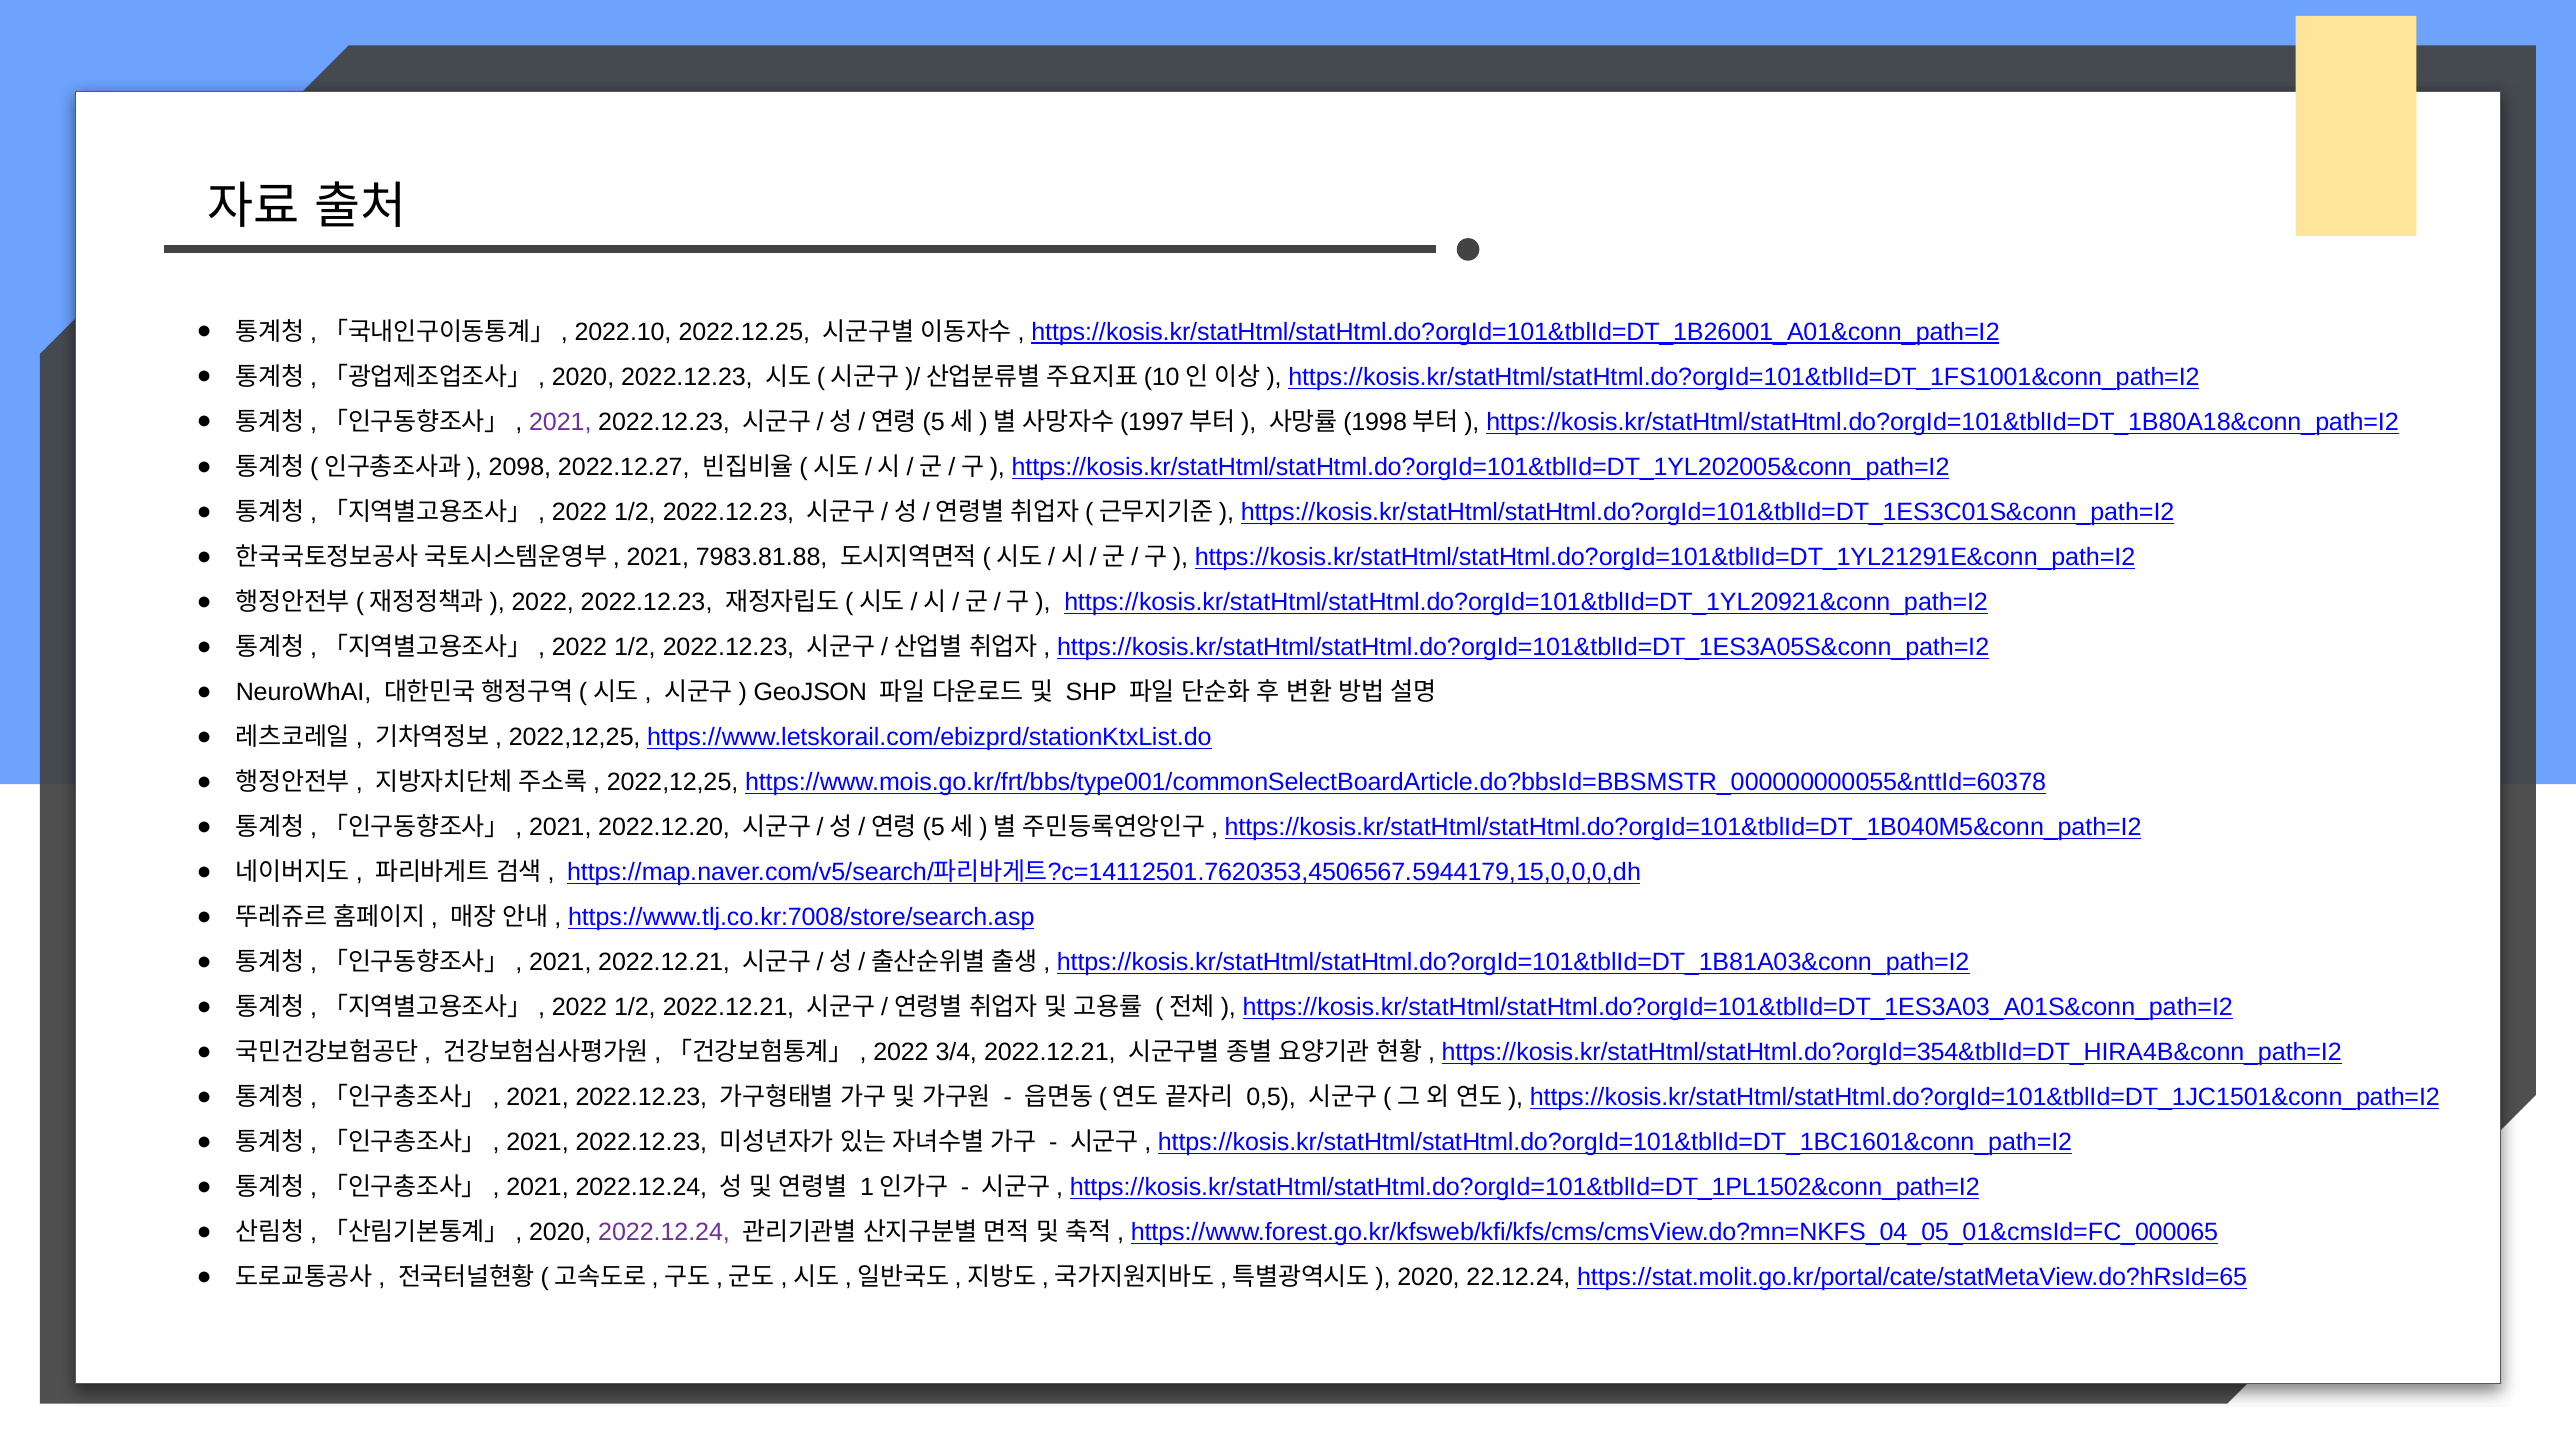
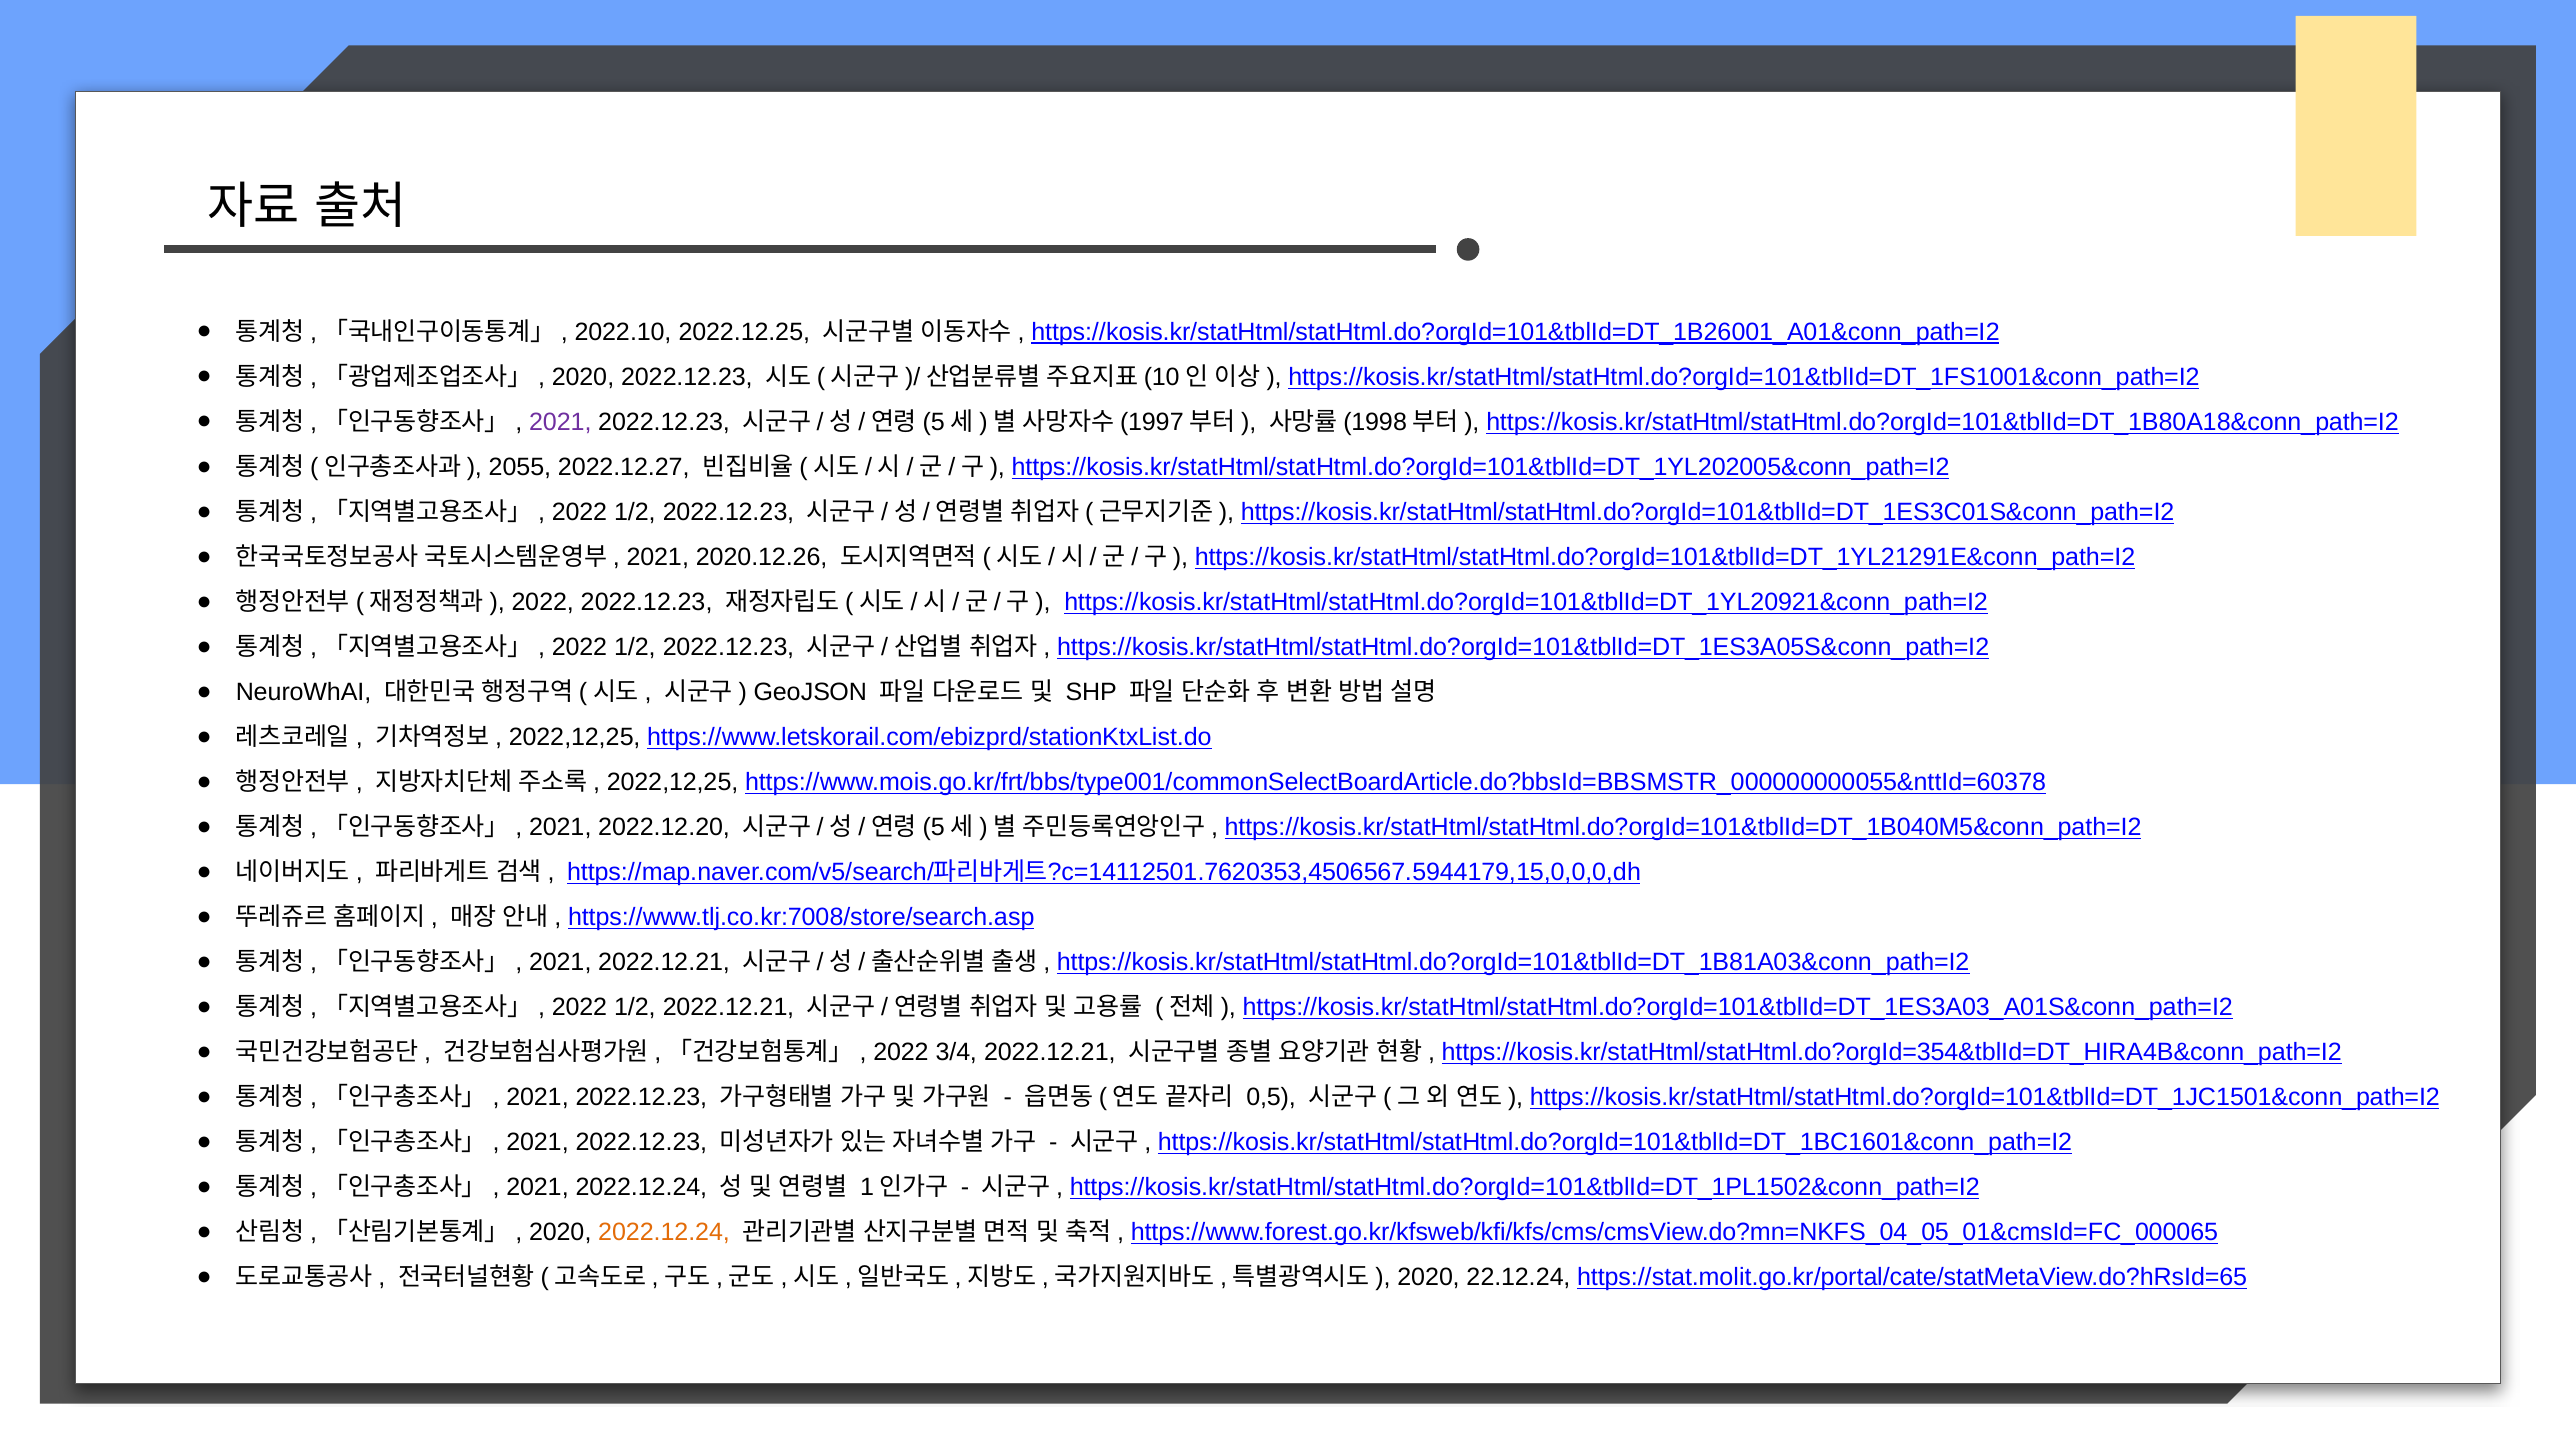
2098: 2098 -> 2055 (520, 467)
7983.81.88: 7983.81.88 -> 2020.12.26 (762, 557)
2022.12.24 colour: purple -> orange (664, 1233)
